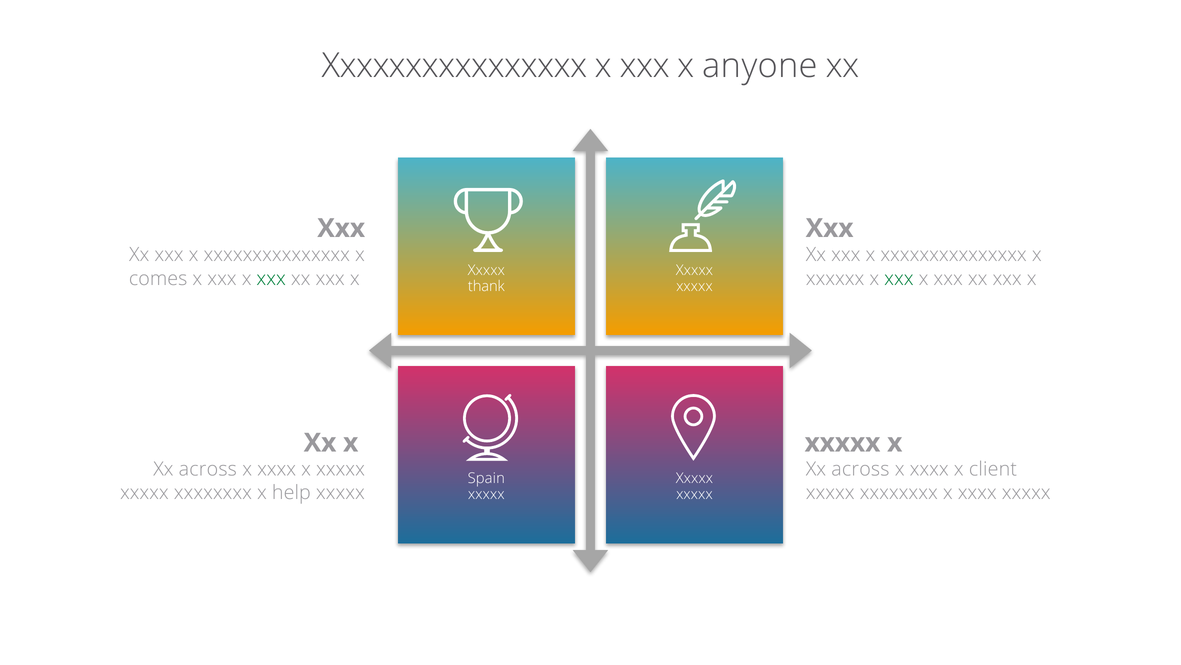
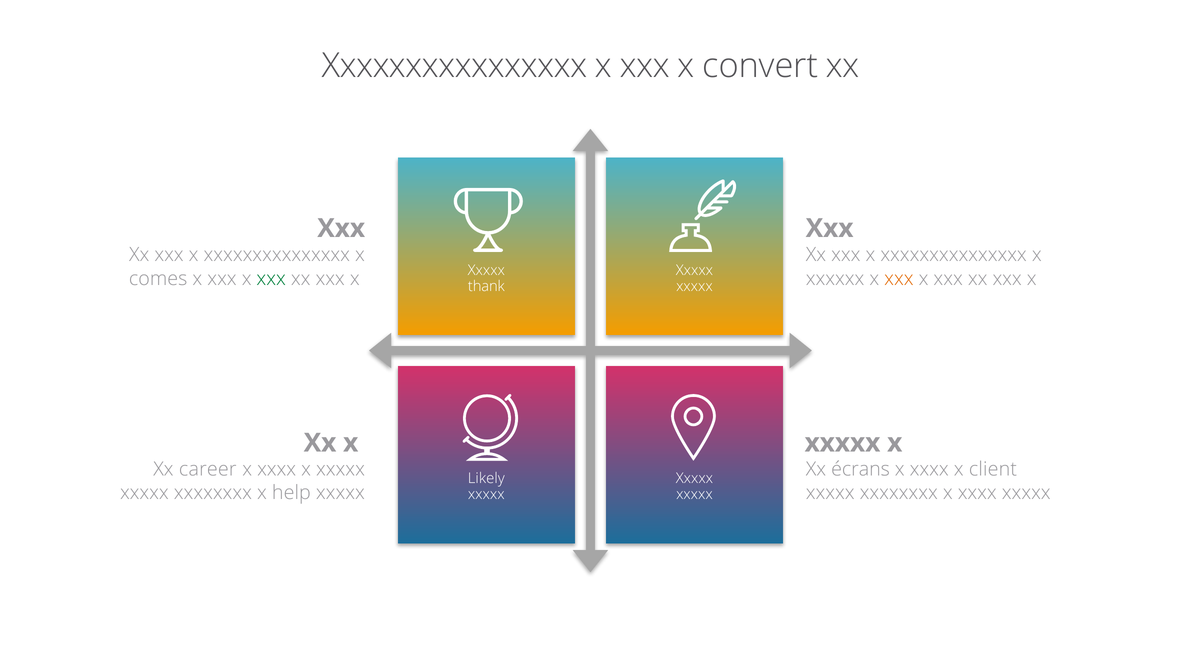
anyone: anyone -> convert (760, 66)
xxx colour: green -> orange (899, 278)
across: across -> career (208, 469)
across: across -> écrans (860, 469)
Spain: Spain -> Likely (486, 478)
